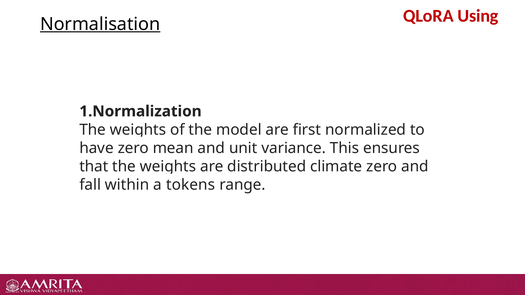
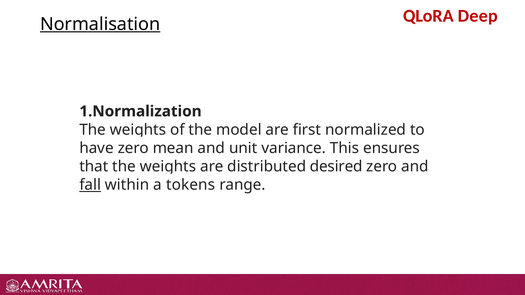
Using: Using -> Deep (478, 16)
climate: climate -> desired (336, 167)
fall underline: none -> present (90, 185)
